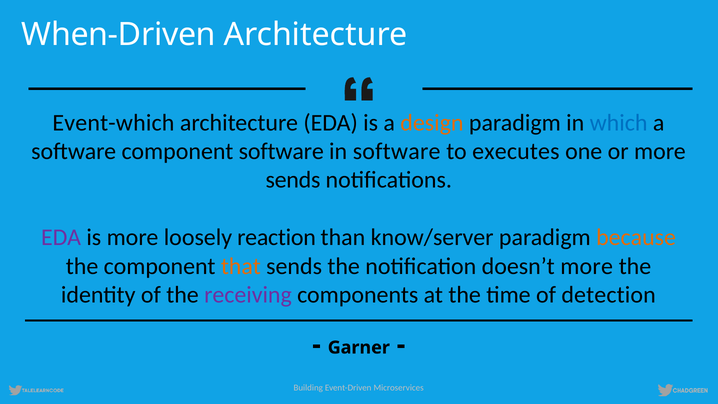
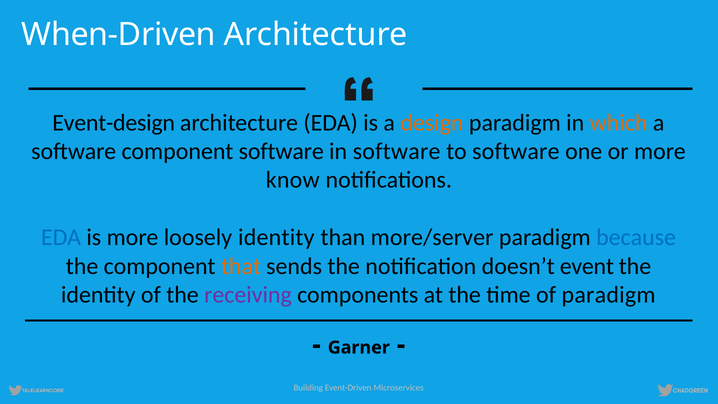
Event-which: Event-which -> Event-design (114, 123)
which colour: blue -> orange (619, 123)
to executes: executes -> software (516, 151)
sends: sends -> know (293, 180)
EDA colour: purple -> blue (61, 237)
loosely reaction: reaction -> identity (276, 237)
know/server: know/server -> more/server (432, 237)
because colour: orange -> blue (636, 237)
doesn’t more: more -> event (587, 266)
of detection: detection -> paradigm (609, 295)
